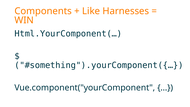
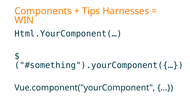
Like: Like -> Tips (91, 11)
